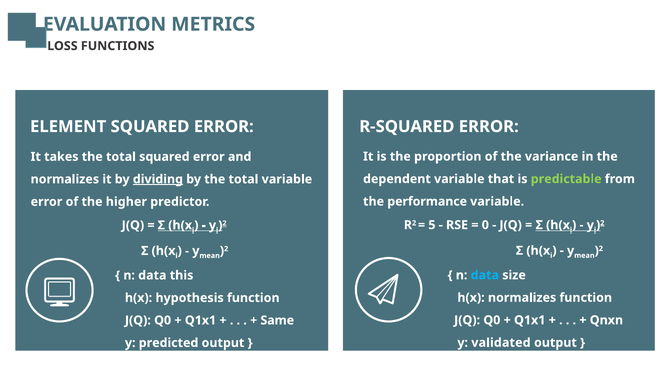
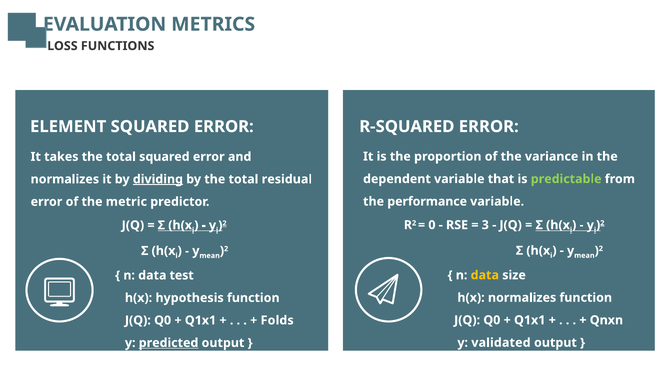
total variable: variable -> residual (287, 179)
higher: higher -> metric (126, 202)
5: 5 -> 0 (432, 225)
0: 0 -> 3 (485, 225)
data colour: light blue -> yellow (485, 275)
this: this -> test (182, 275)
Same: Same -> Folds (277, 321)
predicted underline: none -> present (169, 343)
